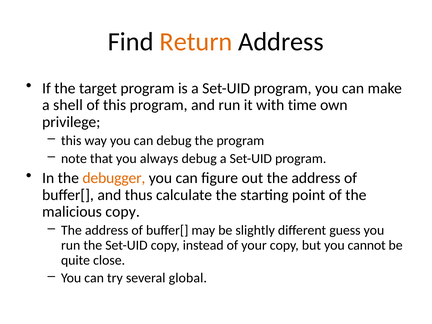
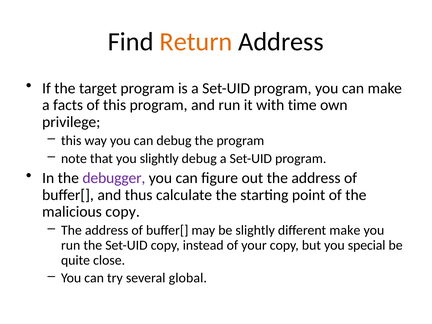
shell: shell -> facts (68, 105)
you always: always -> slightly (159, 158)
debugger colour: orange -> purple (114, 178)
different guess: guess -> make (345, 230)
cannot: cannot -> special (367, 245)
